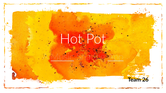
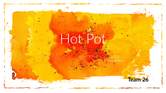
Music underline: present -> none (62, 57)
